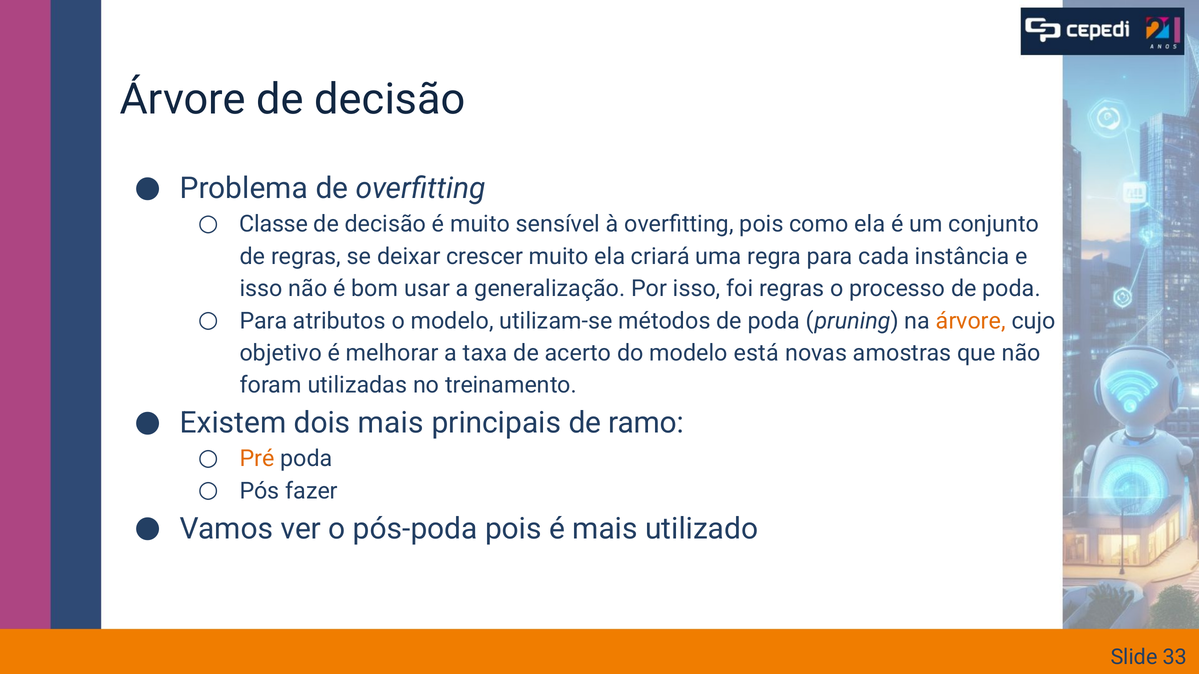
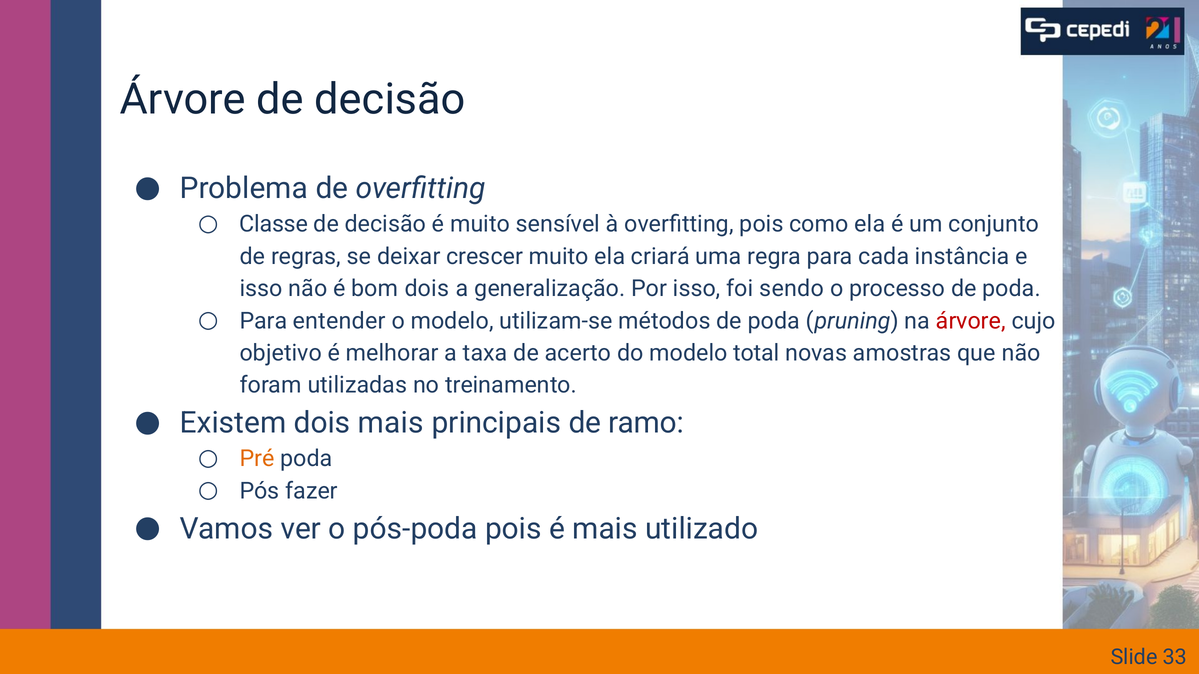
bom usar: usar -> dois (427, 289)
foi regras: regras -> sendo (792, 289)
atributos: atributos -> entender (339, 321)
árvore colour: orange -> red (971, 321)
está: está -> total (756, 353)
